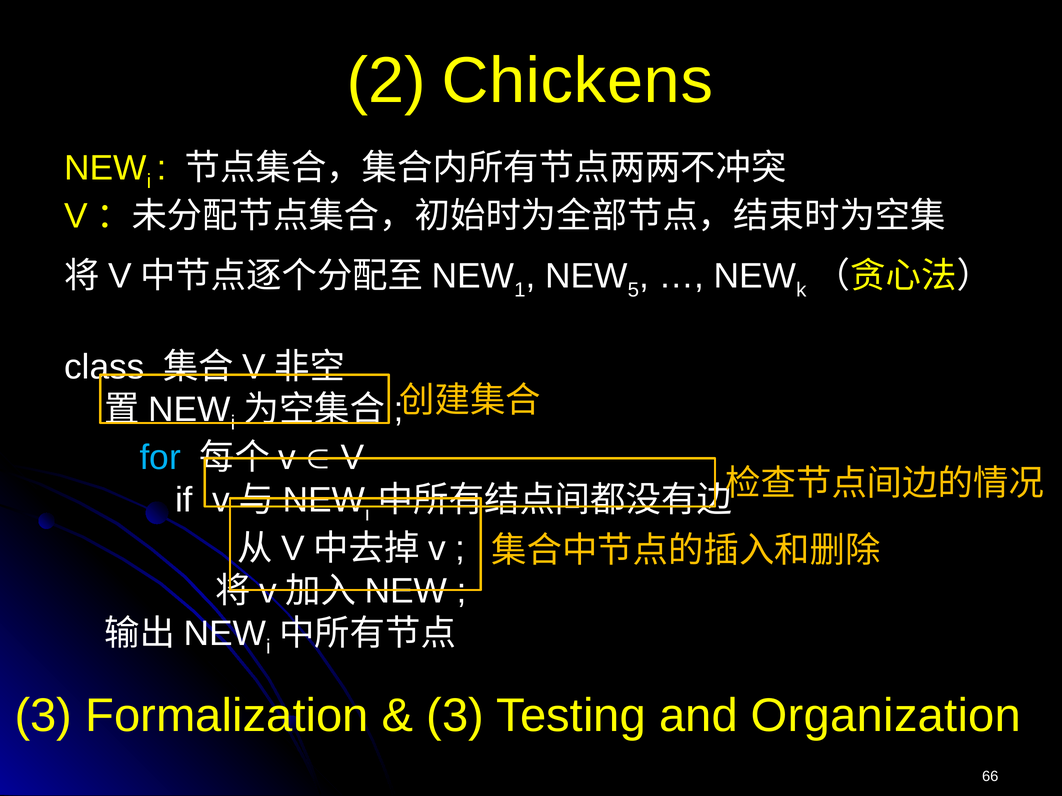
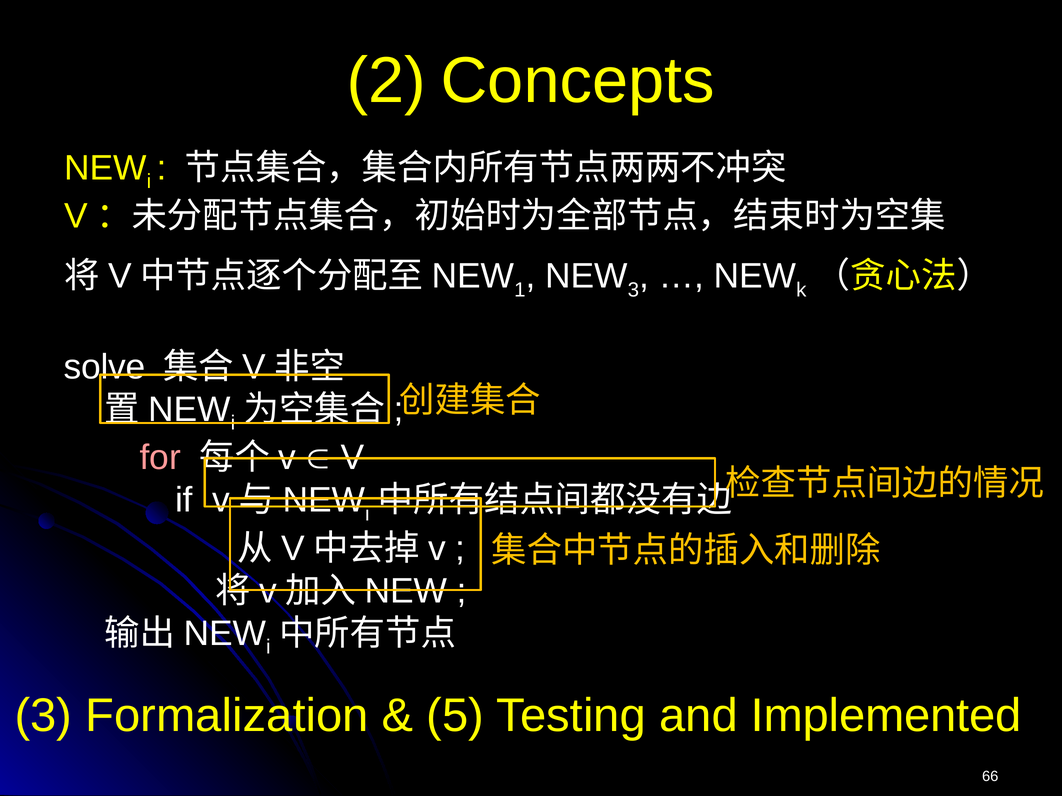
Chickens: Chickens -> Concepts (578, 81)
5: 5 -> 3 (633, 290)
class: class -> solve (105, 367)
for colour: light blue -> pink (160, 458)
3: 3 -> 5 (455, 716)
Organization: Organization -> Implemented (886, 716)
